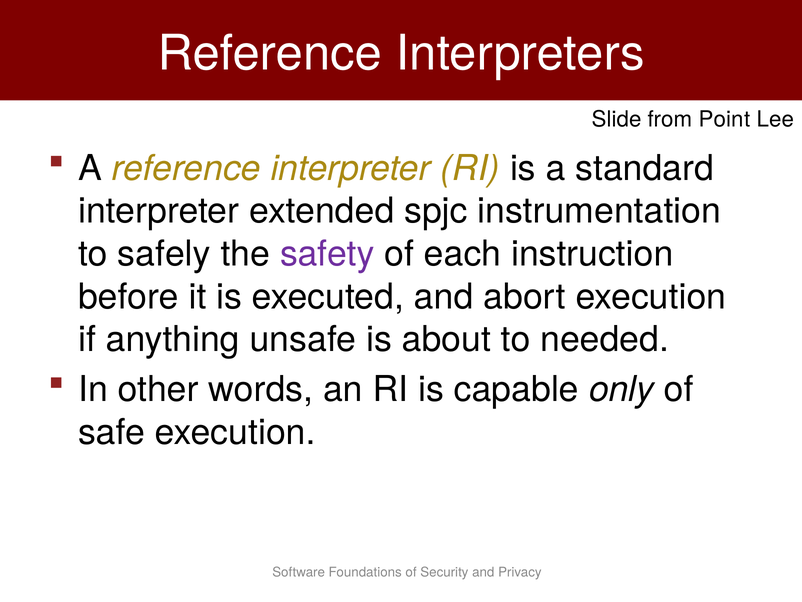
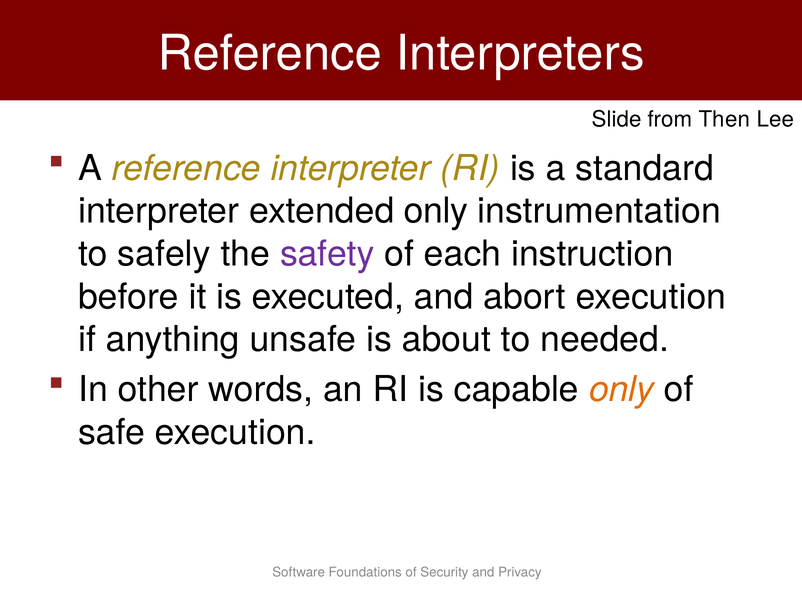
Point: Point -> Then (724, 119)
extended spjc: spjc -> only (436, 211)
only colour: black -> orange (622, 389)
